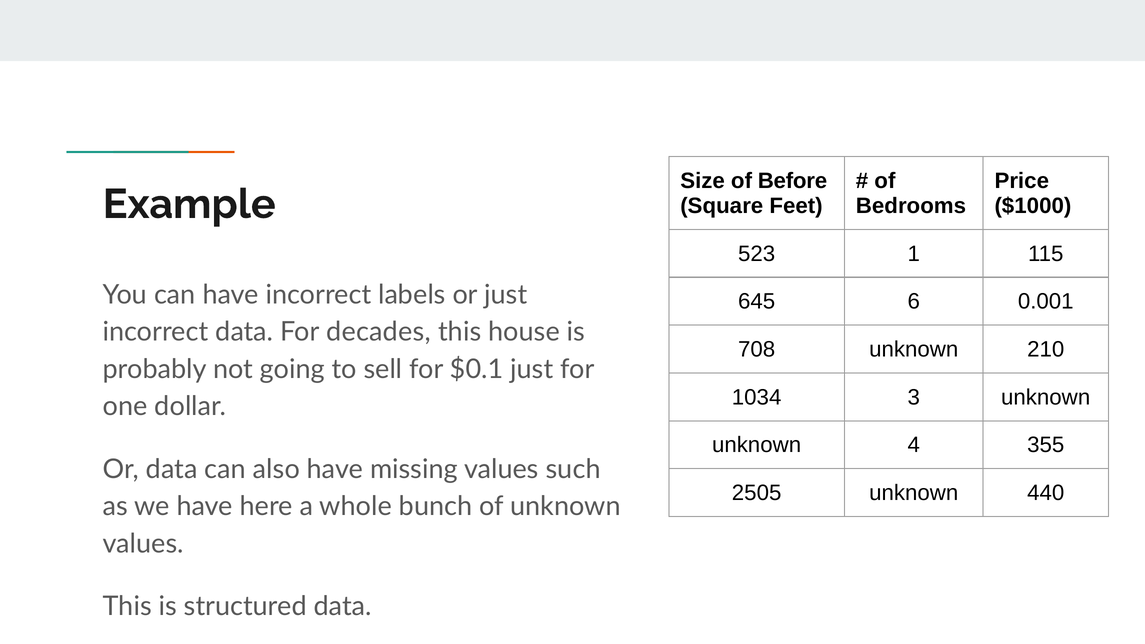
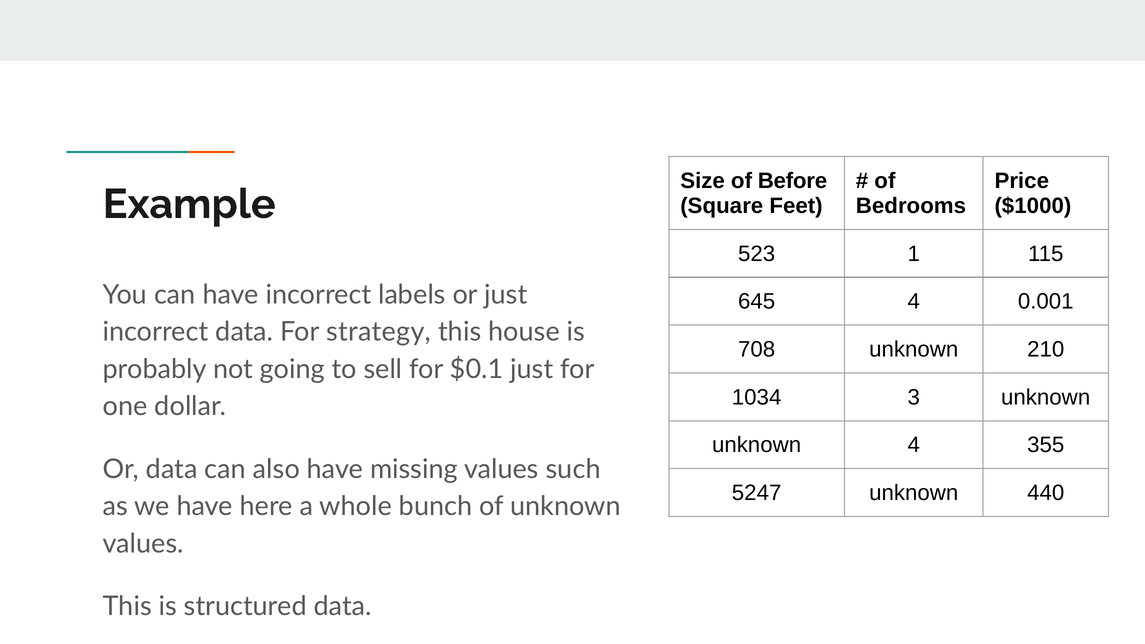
645 6: 6 -> 4 (914, 302)
decades: decades -> strategy (379, 332)
2505: 2505 -> 5247 (757, 493)
